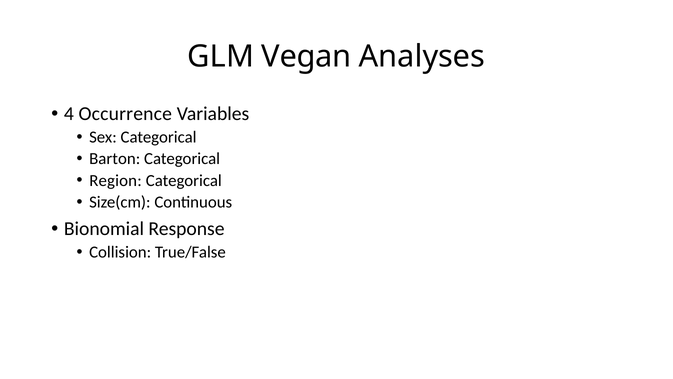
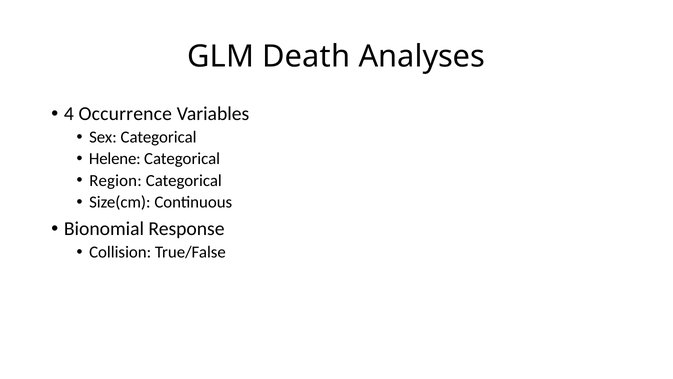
Vegan: Vegan -> Death (306, 57)
Barton: Barton -> Helene (115, 159)
